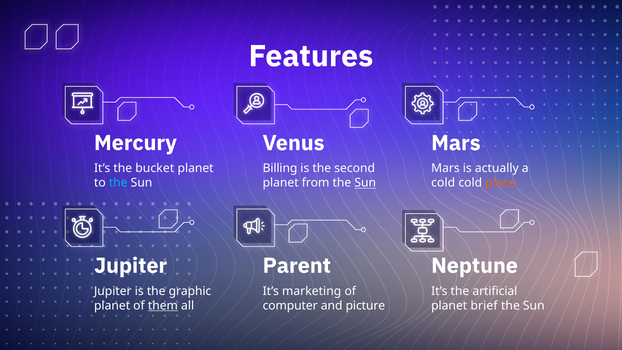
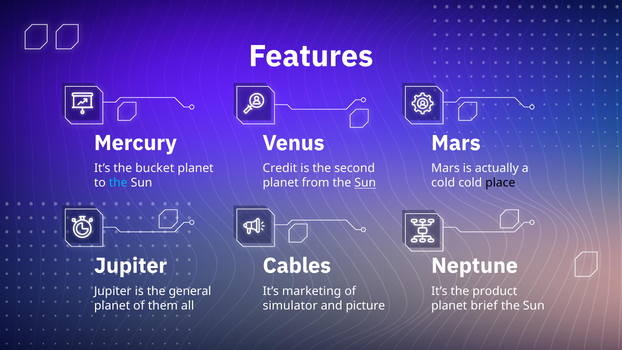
Billing: Billing -> Credit (280, 168)
place colour: orange -> black (500, 183)
Parent: Parent -> Cables (297, 266)
graphic: graphic -> general (190, 291)
artificial: artificial -> product (495, 291)
them underline: present -> none (163, 305)
computer: computer -> simulator (290, 305)
